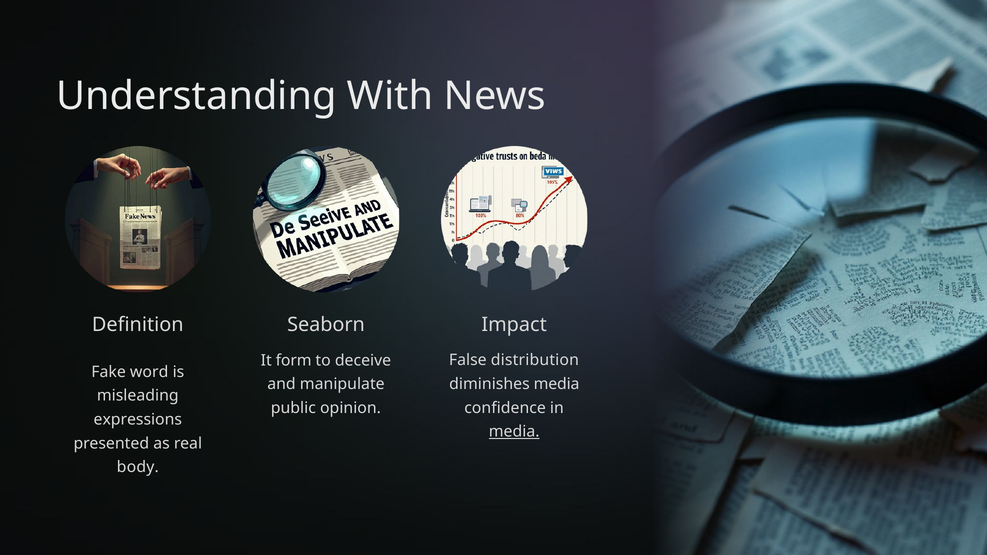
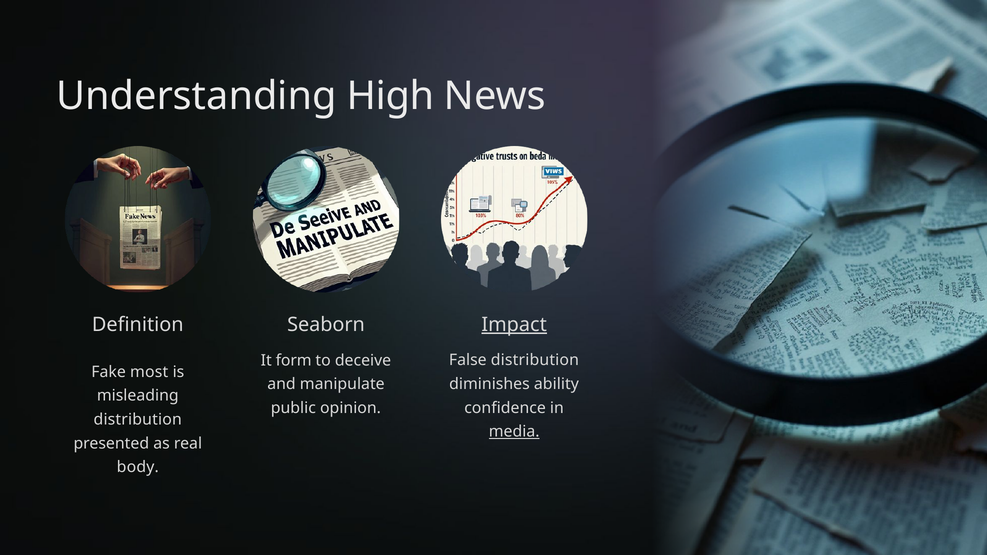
With: With -> High (390, 96)
Impact underline: none -> present (514, 325)
word: word -> most (149, 372)
diminishes media: media -> ability (556, 384)
expressions: expressions -> distribution (138, 420)
